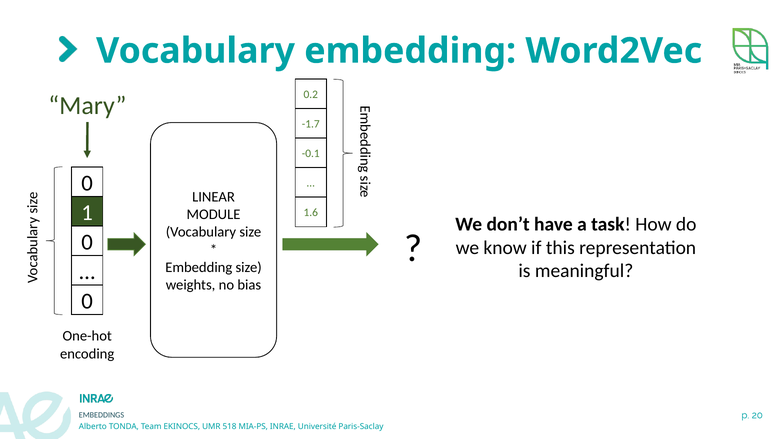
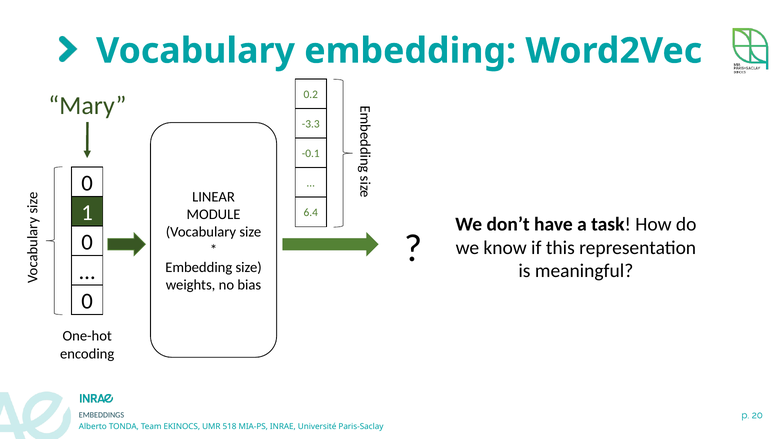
-1.7: -1.7 -> -3.3 (311, 124)
1.6: 1.6 -> 6.4 (311, 213)
